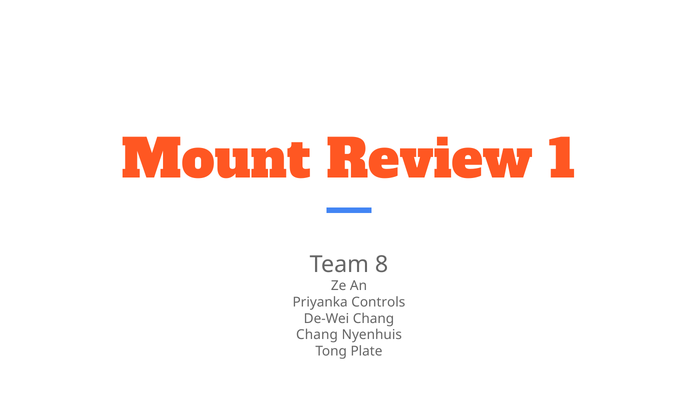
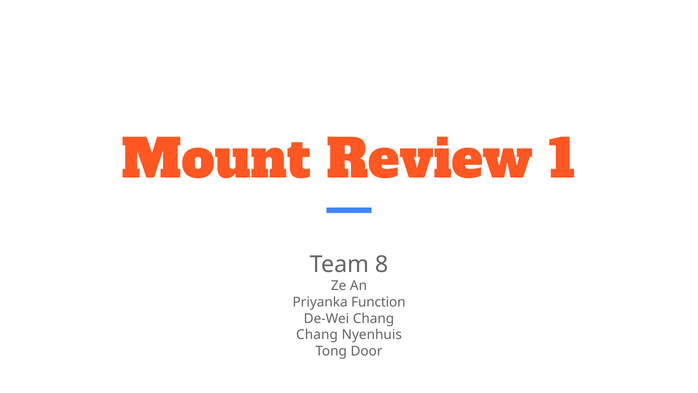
Controls: Controls -> Function (378, 302)
Plate: Plate -> Door (366, 351)
